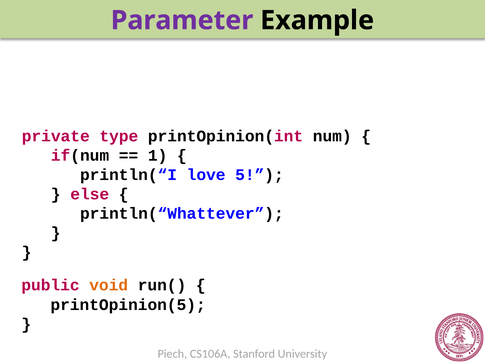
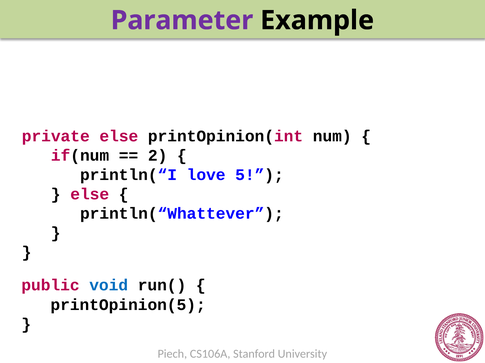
private type: type -> else (119, 136)
1: 1 -> 2 (158, 156)
void colour: orange -> blue (109, 286)
